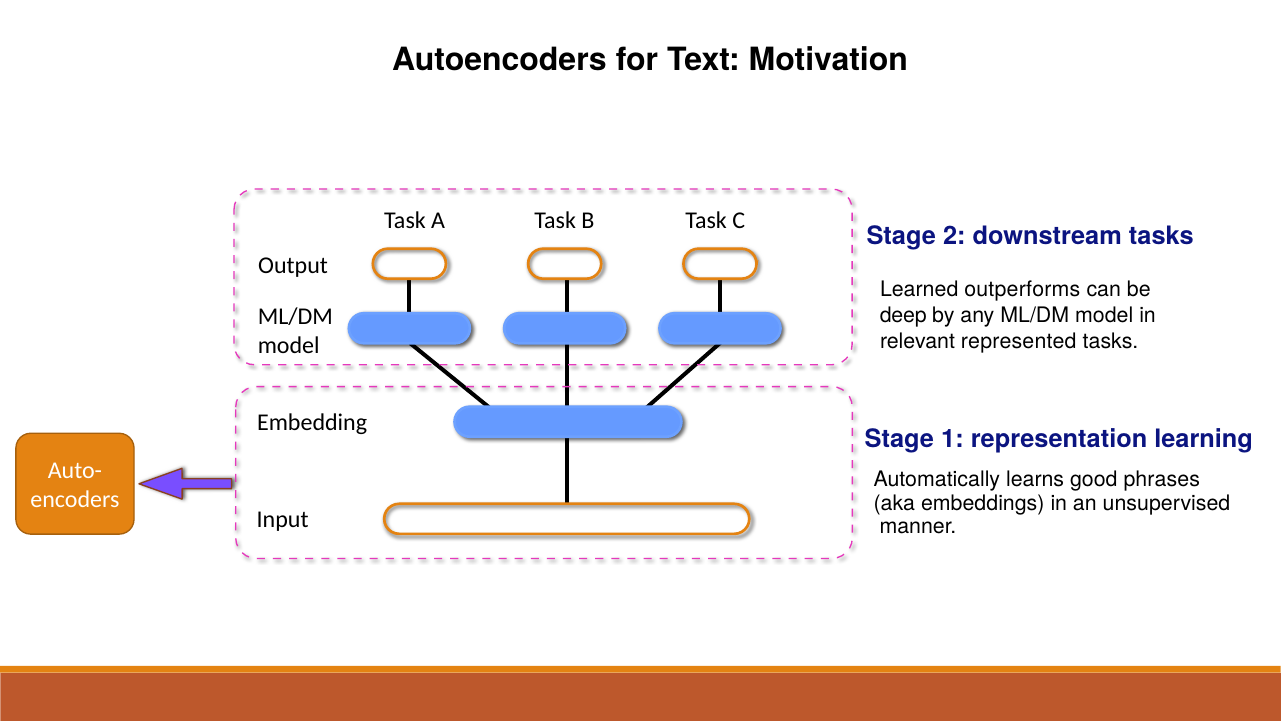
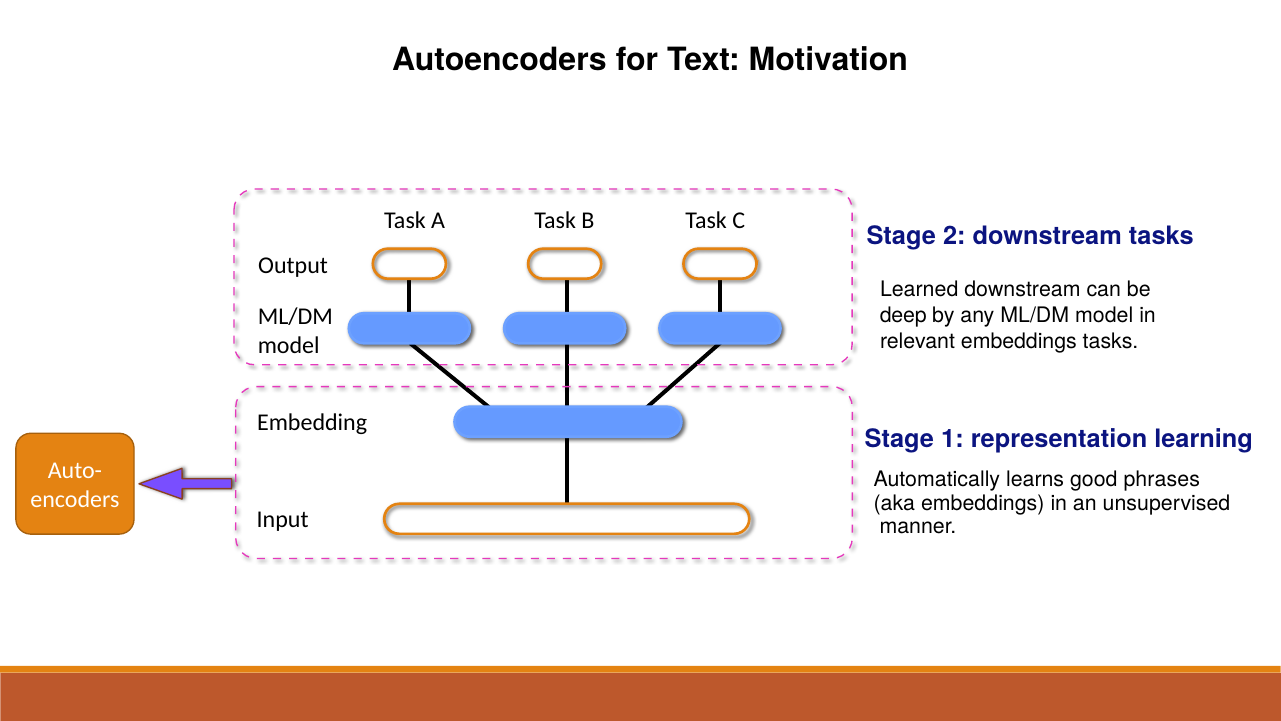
Learned outperforms: outperforms -> downstream (1022, 290)
relevant represented: represented -> embeddings (1019, 341)
